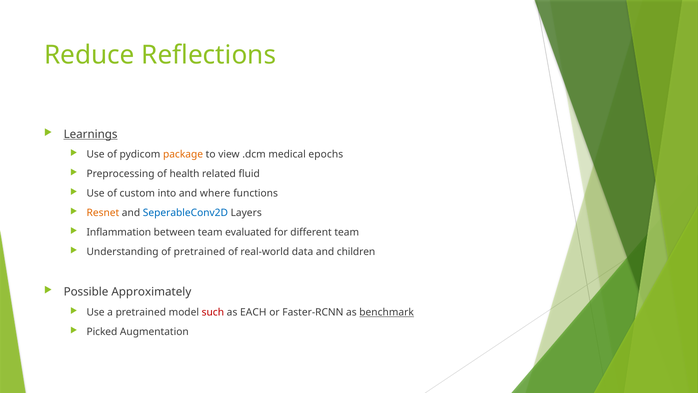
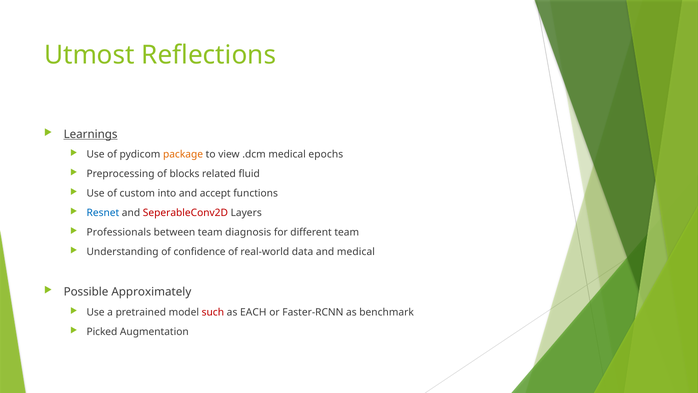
Reduce: Reduce -> Utmost (89, 55)
health: health -> blocks (184, 174)
where: where -> accept (215, 193)
Resnet colour: orange -> blue (103, 213)
SeperableConv2D colour: blue -> red (185, 213)
Inflammation: Inflammation -> Professionals (119, 232)
evaluated: evaluated -> diagnosis (248, 232)
of pretrained: pretrained -> confidence (200, 252)
and children: children -> medical (356, 252)
benchmark underline: present -> none (387, 312)
